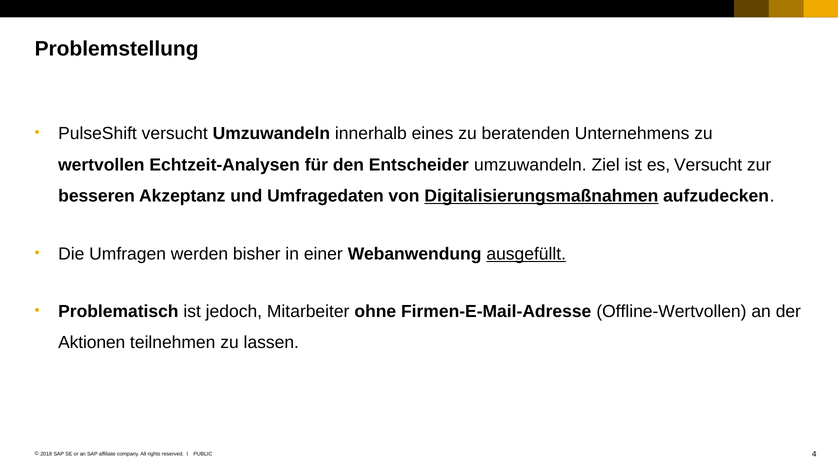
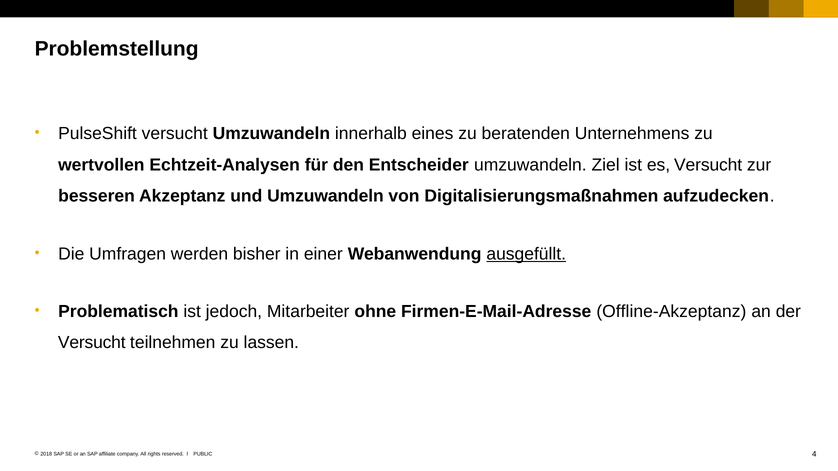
und Umfragedaten: Umfragedaten -> Umzuwandeln (325, 196)
Digitalisierungsmaßnahmen underline: present -> none (541, 196)
Offline-Wertvollen: Offline-Wertvollen -> Offline-Akzeptanz (671, 312)
Aktionen: Aktionen -> Versucht (92, 343)
